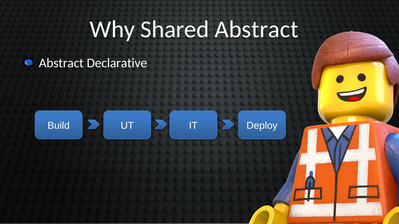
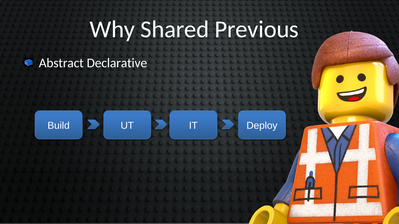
Shared Abstract: Abstract -> Previous (257, 29)
